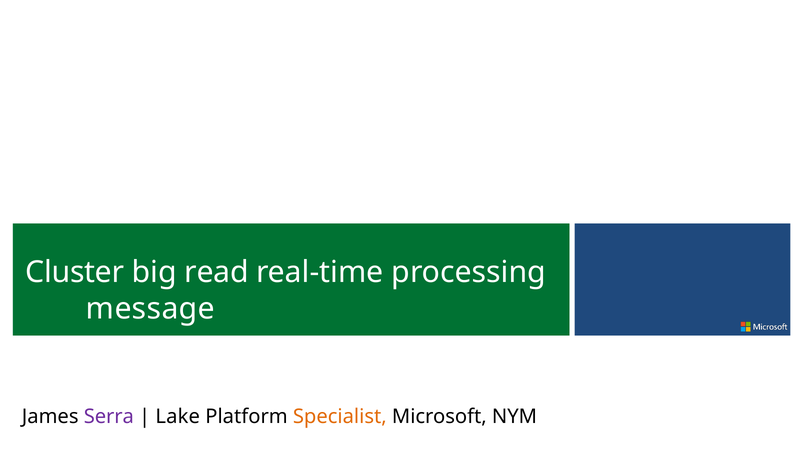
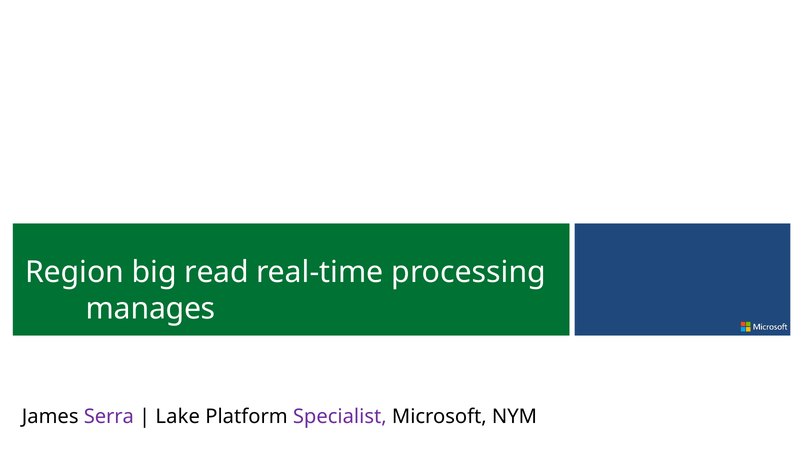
Cluster: Cluster -> Region (75, 272)
message: message -> manages (151, 309)
Specialist colour: orange -> purple (340, 417)
